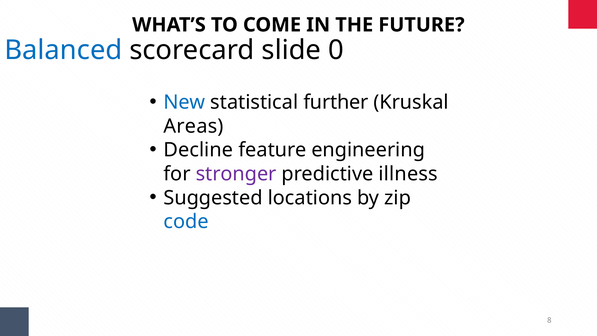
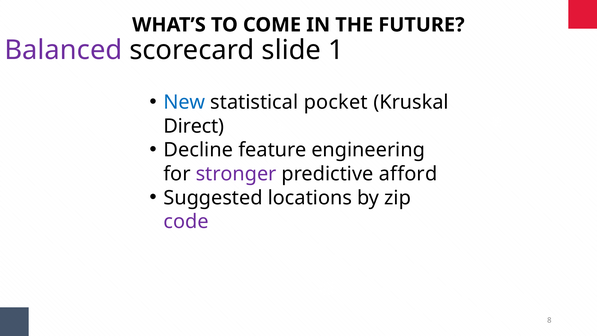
Balanced colour: blue -> purple (63, 50)
0: 0 -> 1 (336, 50)
further: further -> pocket (336, 102)
Areas: Areas -> Direct (194, 126)
illness: illness -> afford (408, 174)
code colour: blue -> purple (186, 222)
